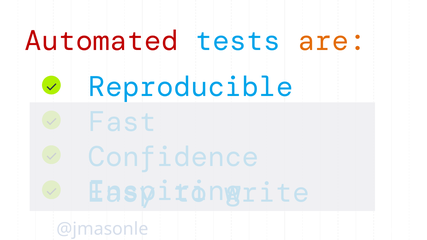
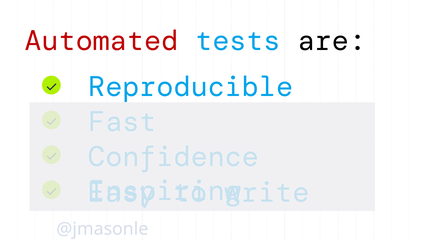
are colour: orange -> black (332, 41)
